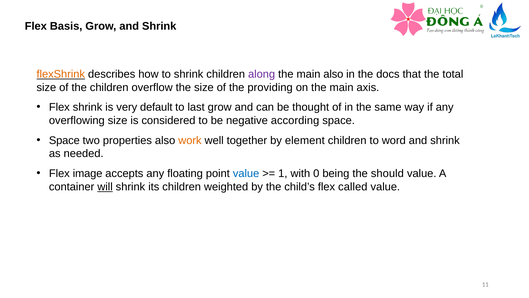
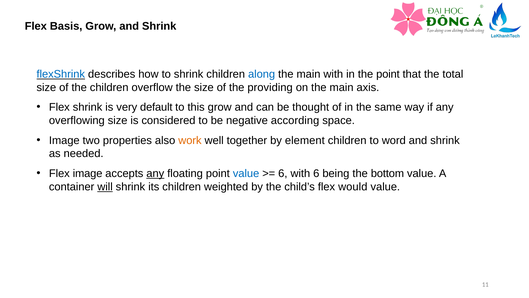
flexShrink colour: orange -> blue (61, 74)
along colour: purple -> blue (262, 74)
main also: also -> with (333, 74)
the docs: docs -> point (388, 74)
last: last -> this (196, 107)
Space: Space -> Image (64, 140)
any underline: none -> present (155, 173)
1: 1 -> 6 (283, 173)
with 0: 0 -> 6 (316, 173)
should: should -> bottom (387, 173)
called: called -> would (353, 187)
